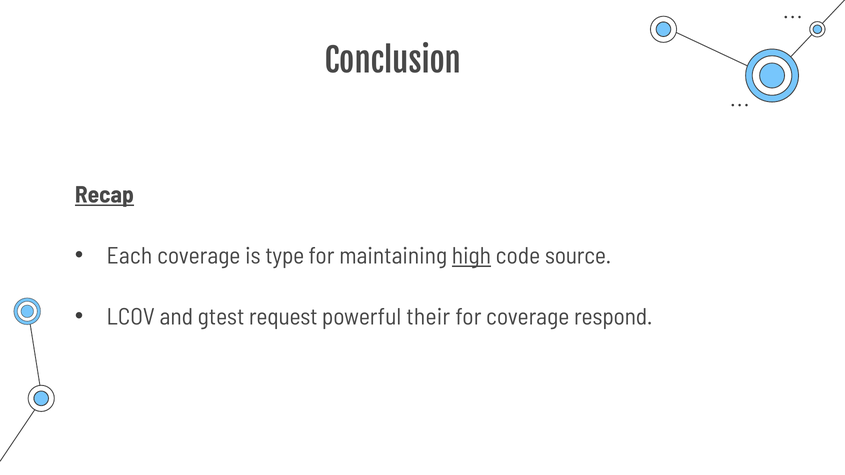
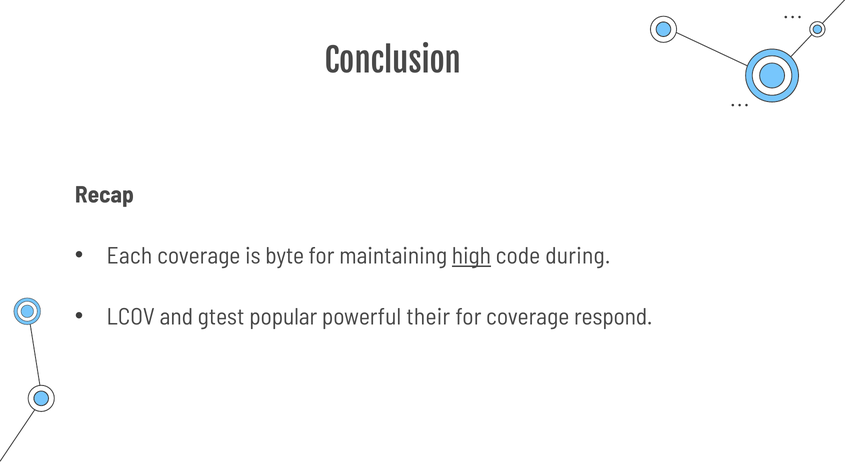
Recap underline: present -> none (104, 195)
type: type -> byte (285, 256)
source: source -> during (578, 256)
request: request -> popular (283, 317)
